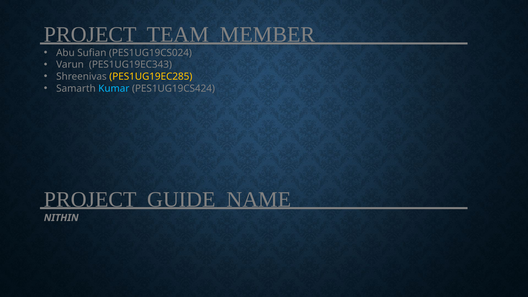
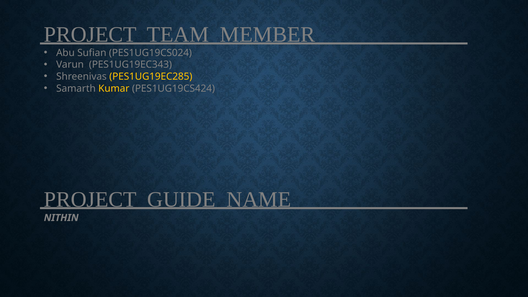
Kumar colour: light blue -> yellow (114, 88)
